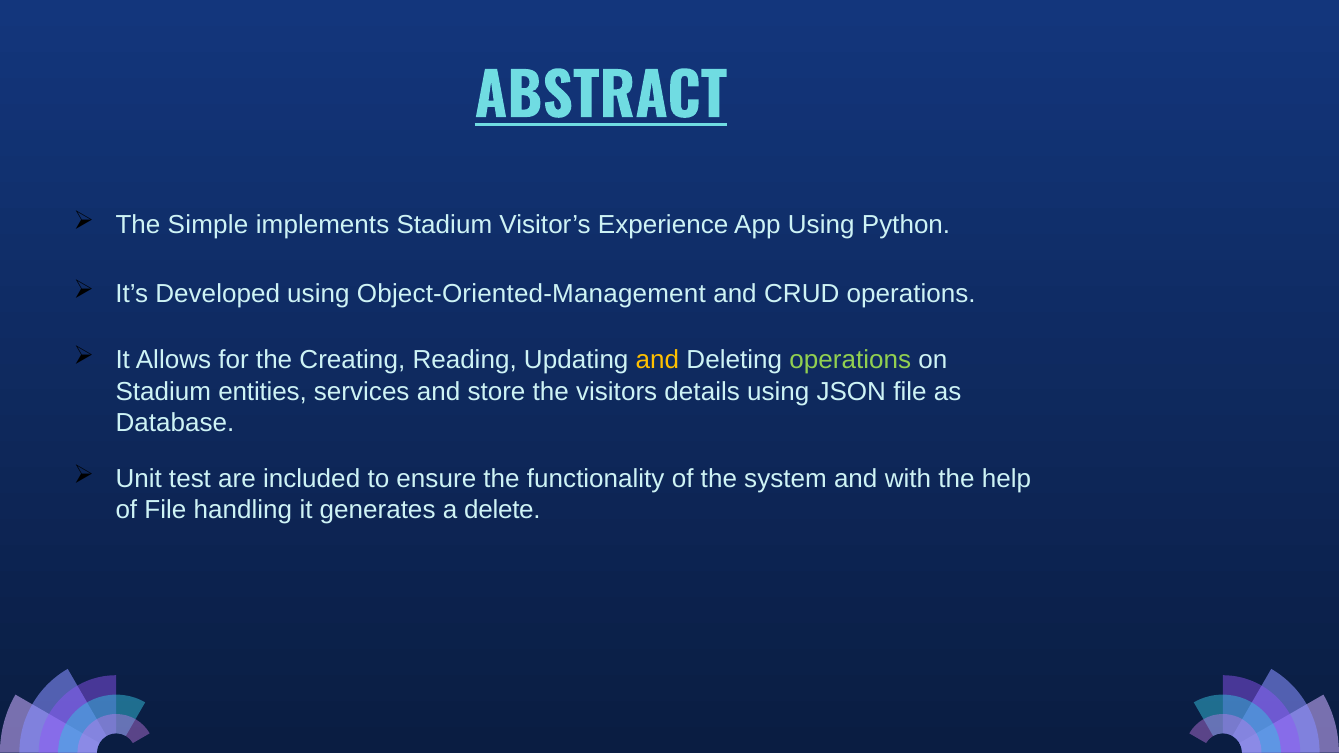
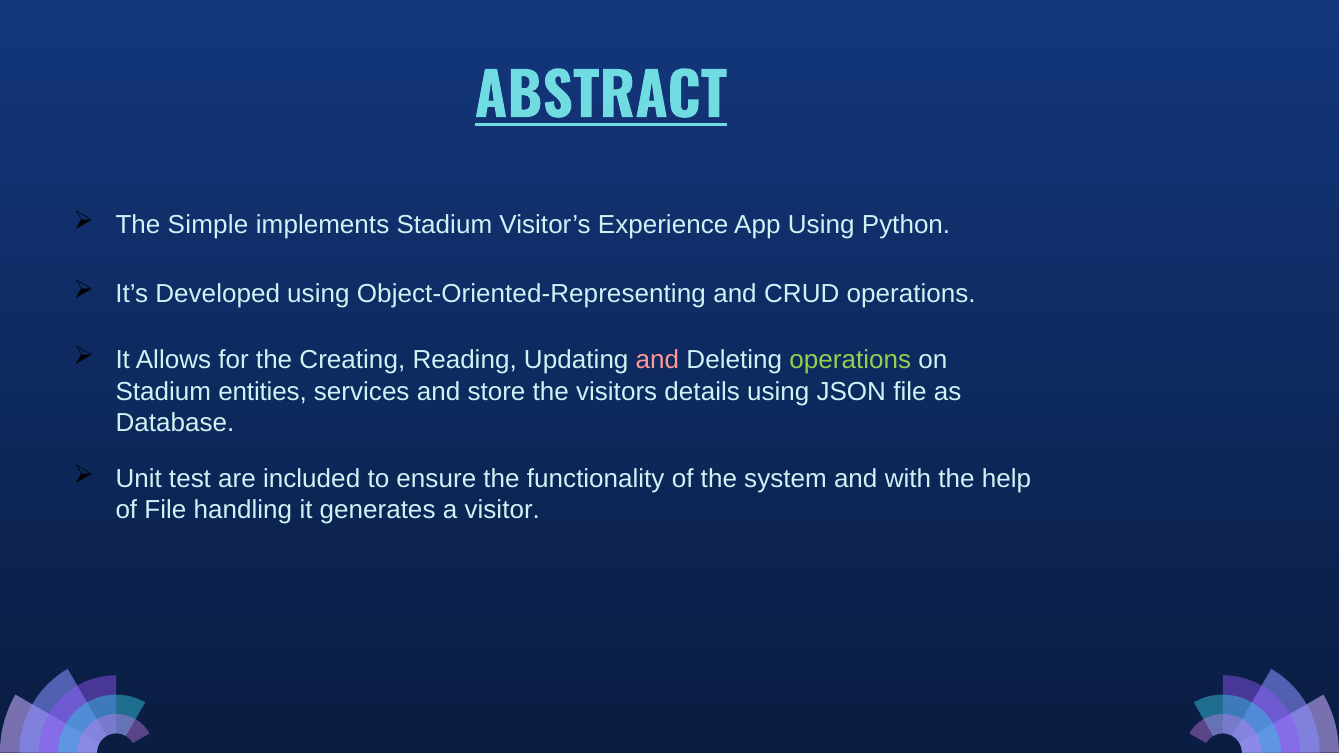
Object-Oriented-Management: Object-Oriented-Management -> Object-Oriented-Representing (531, 294)
and colour: yellow -> pink (657, 360)
delete: delete -> visitor (502, 510)
